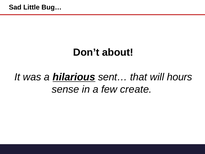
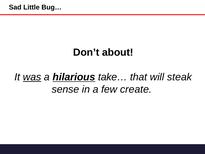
was underline: none -> present (32, 77)
sent…: sent… -> take… (113, 77)
hours: hours -> steak (179, 77)
